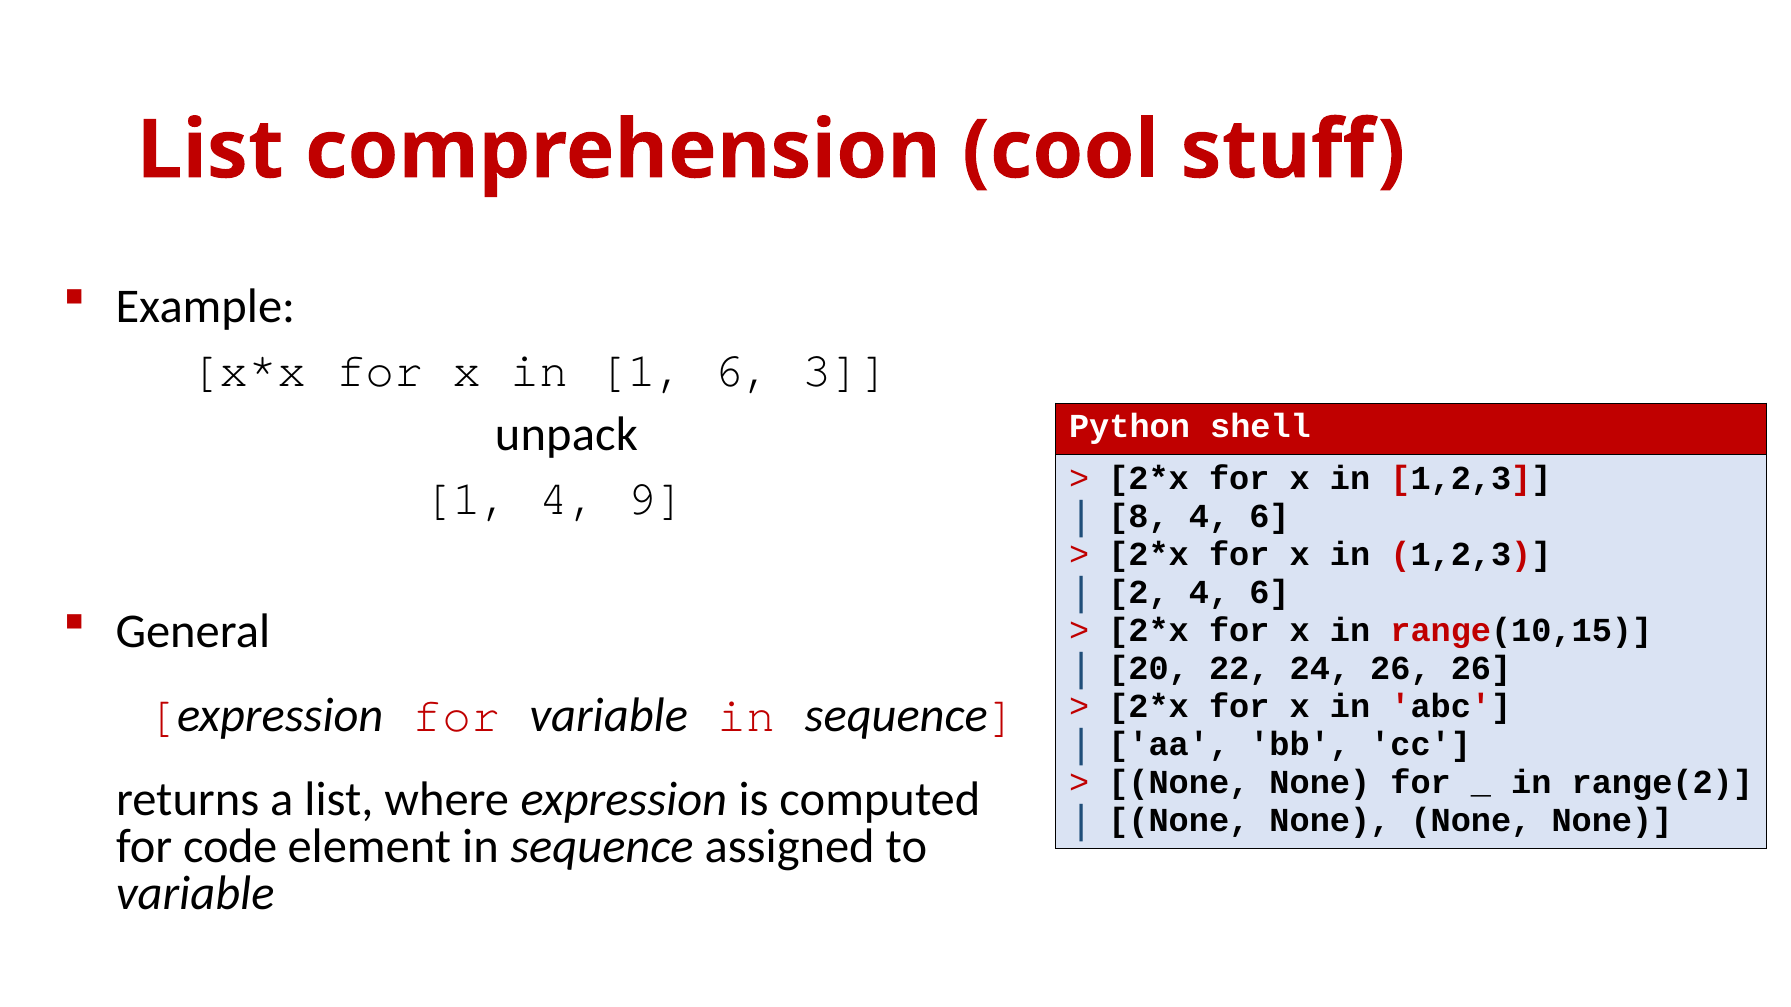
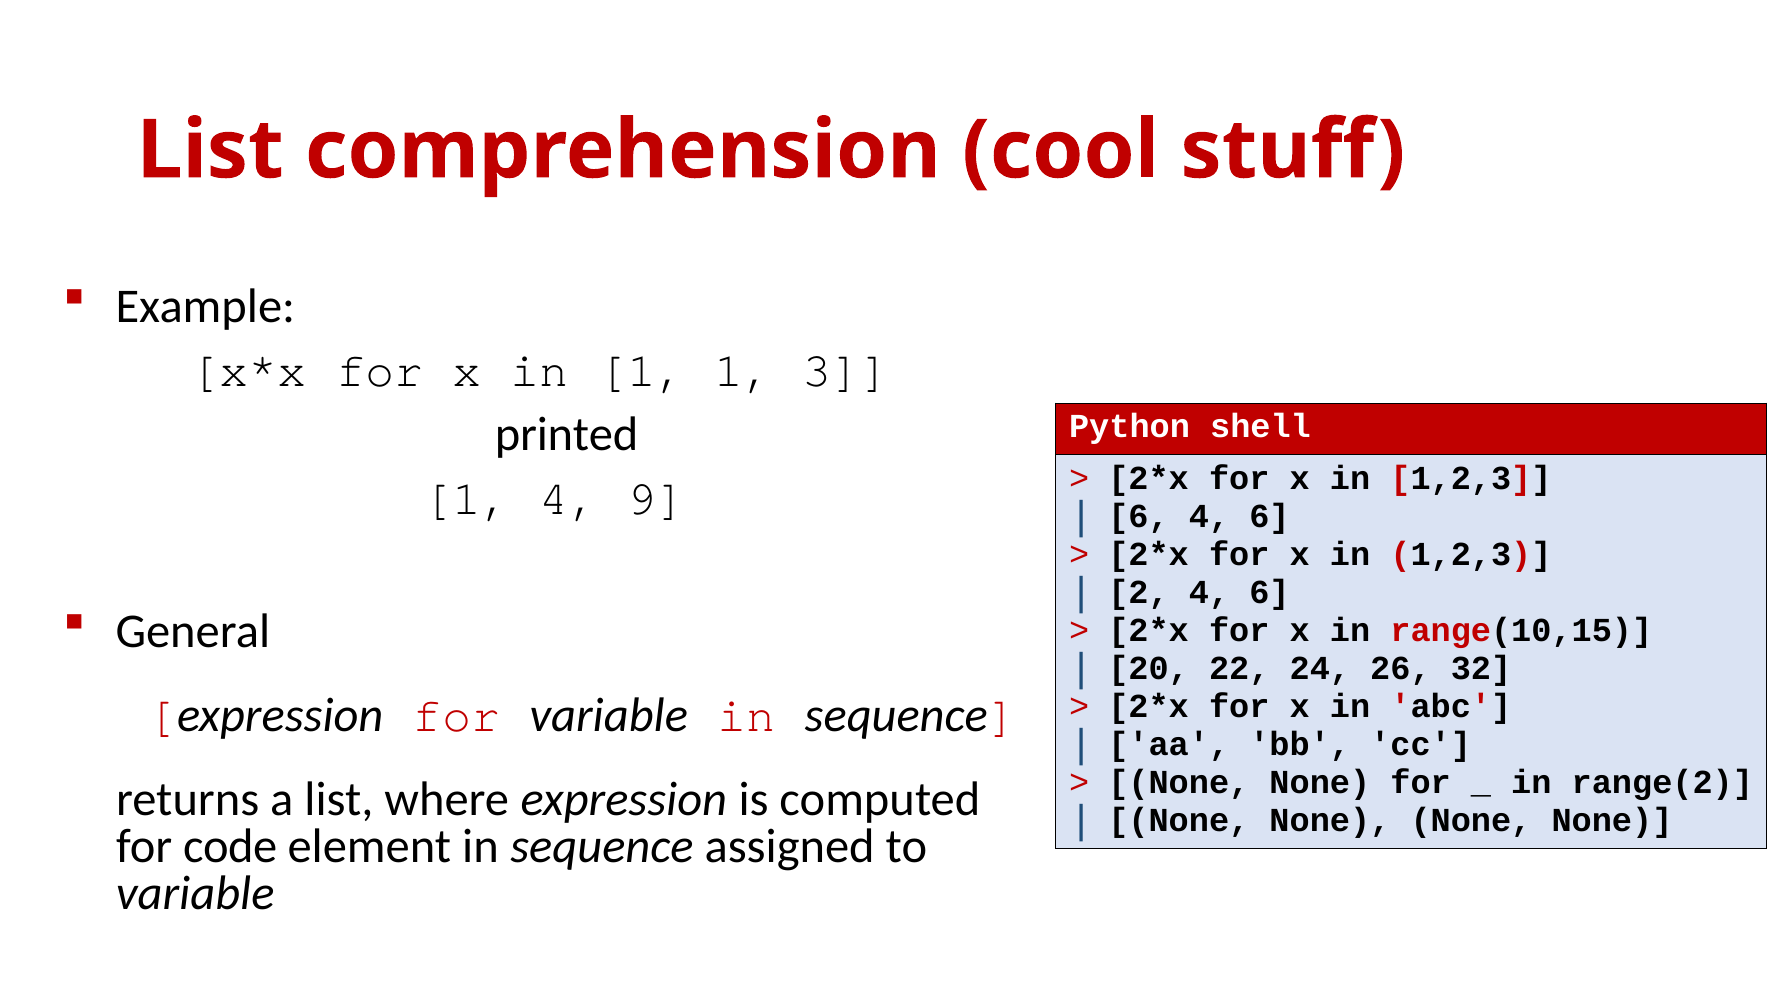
1 6: 6 -> 1 (744, 371)
unpack: unpack -> printed (567, 435)
8: 8 -> 6 (1138, 516)
26 26: 26 -> 32 (1481, 669)
